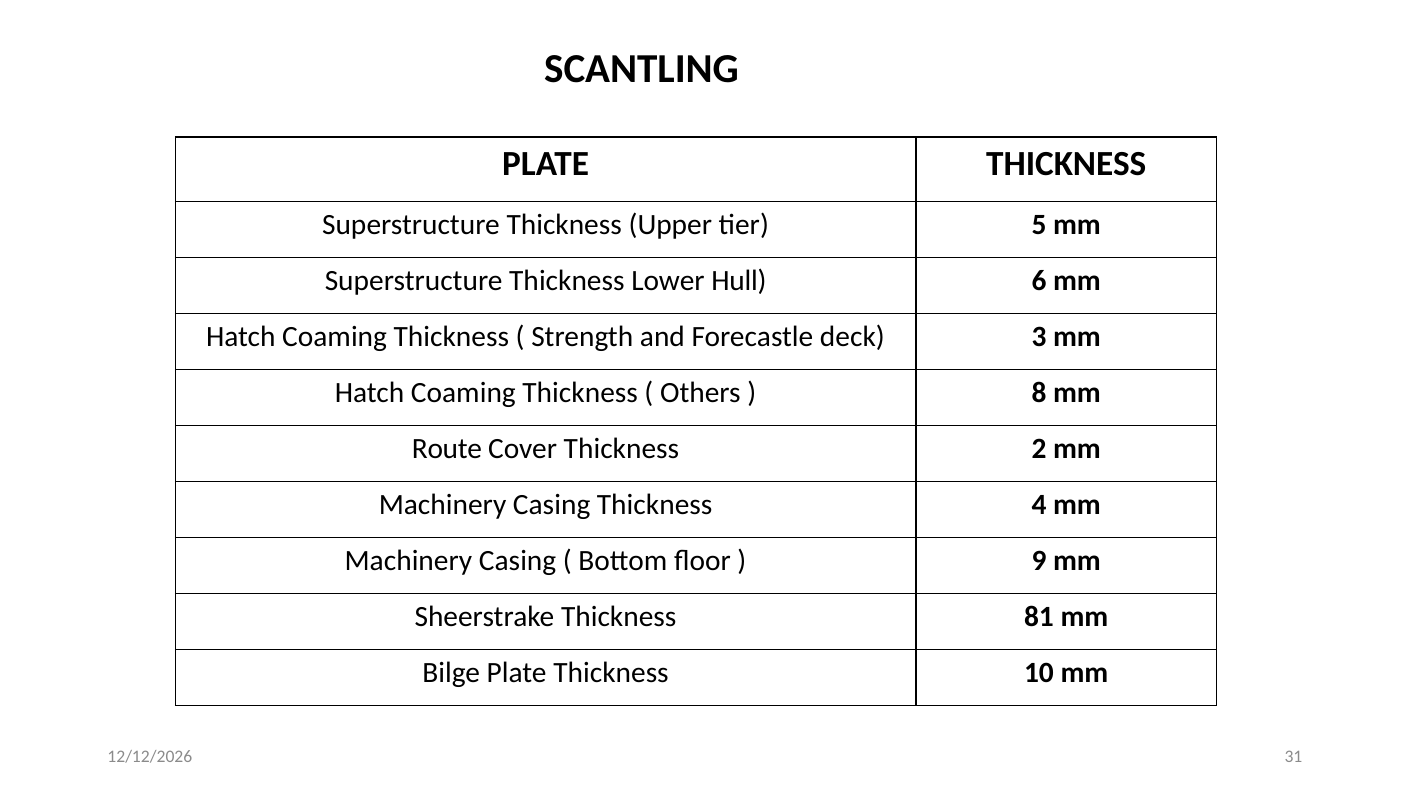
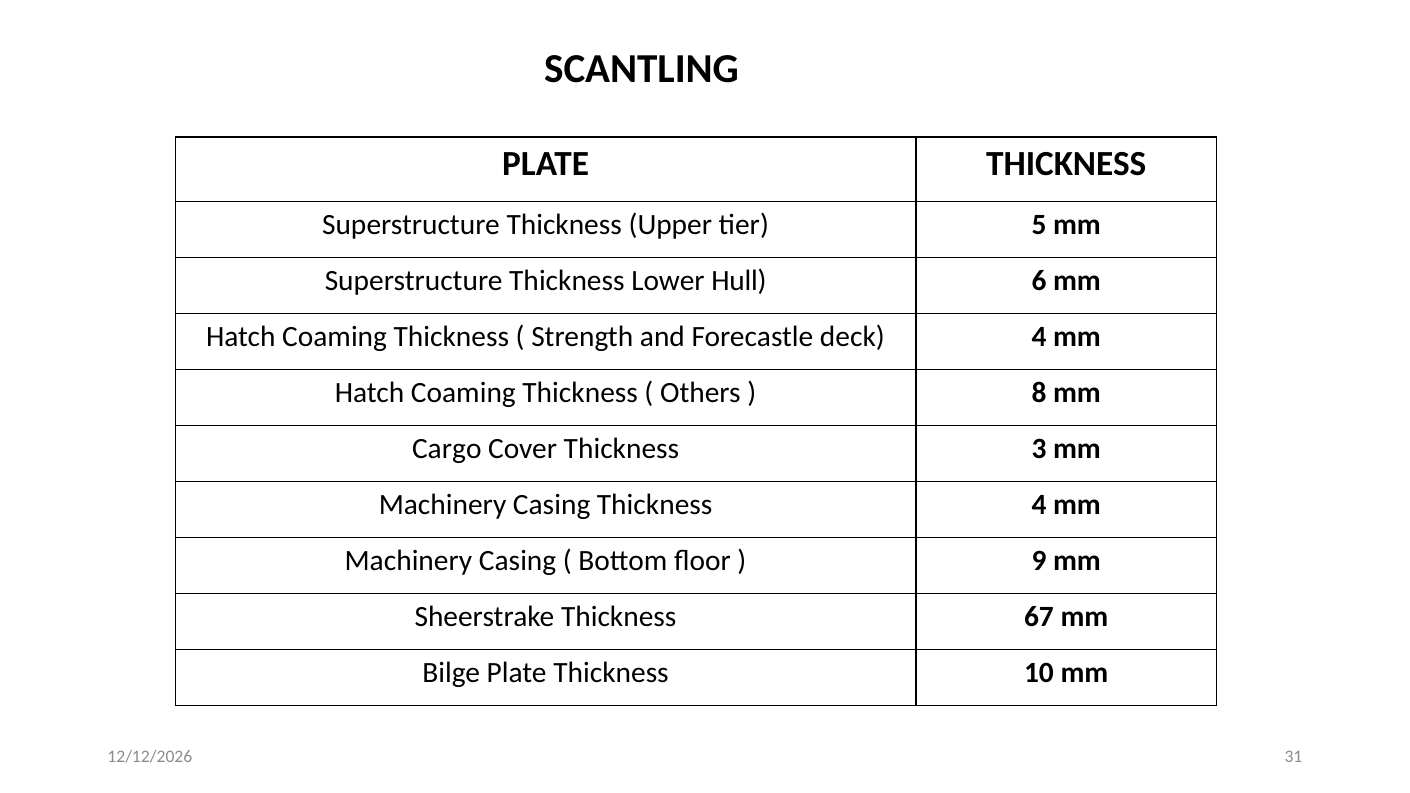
deck 3: 3 -> 4 (1039, 337)
Route: Route -> Cargo (447, 449)
2: 2 -> 3 (1039, 449)
81: 81 -> 67 (1039, 617)
